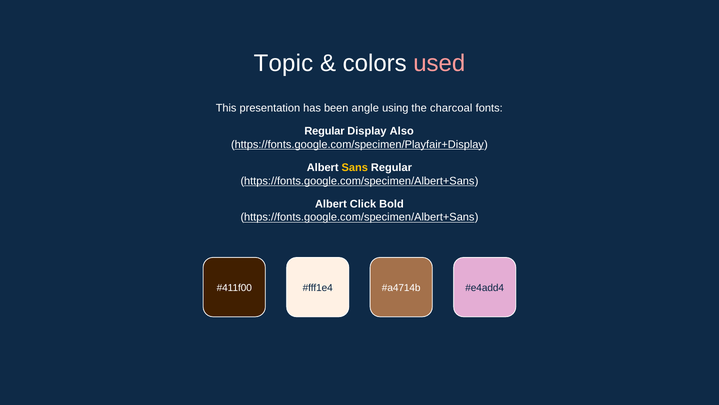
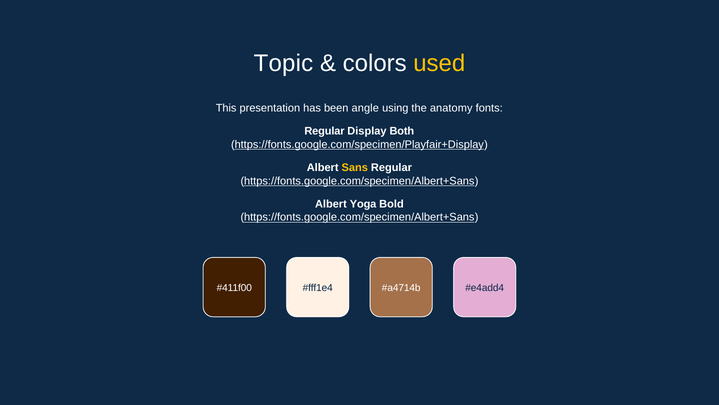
used colour: pink -> yellow (439, 63)
charcoal: charcoal -> anatomy (451, 108)
Also: Also -> Both (402, 131)
Click: Click -> Yoga (363, 204)
